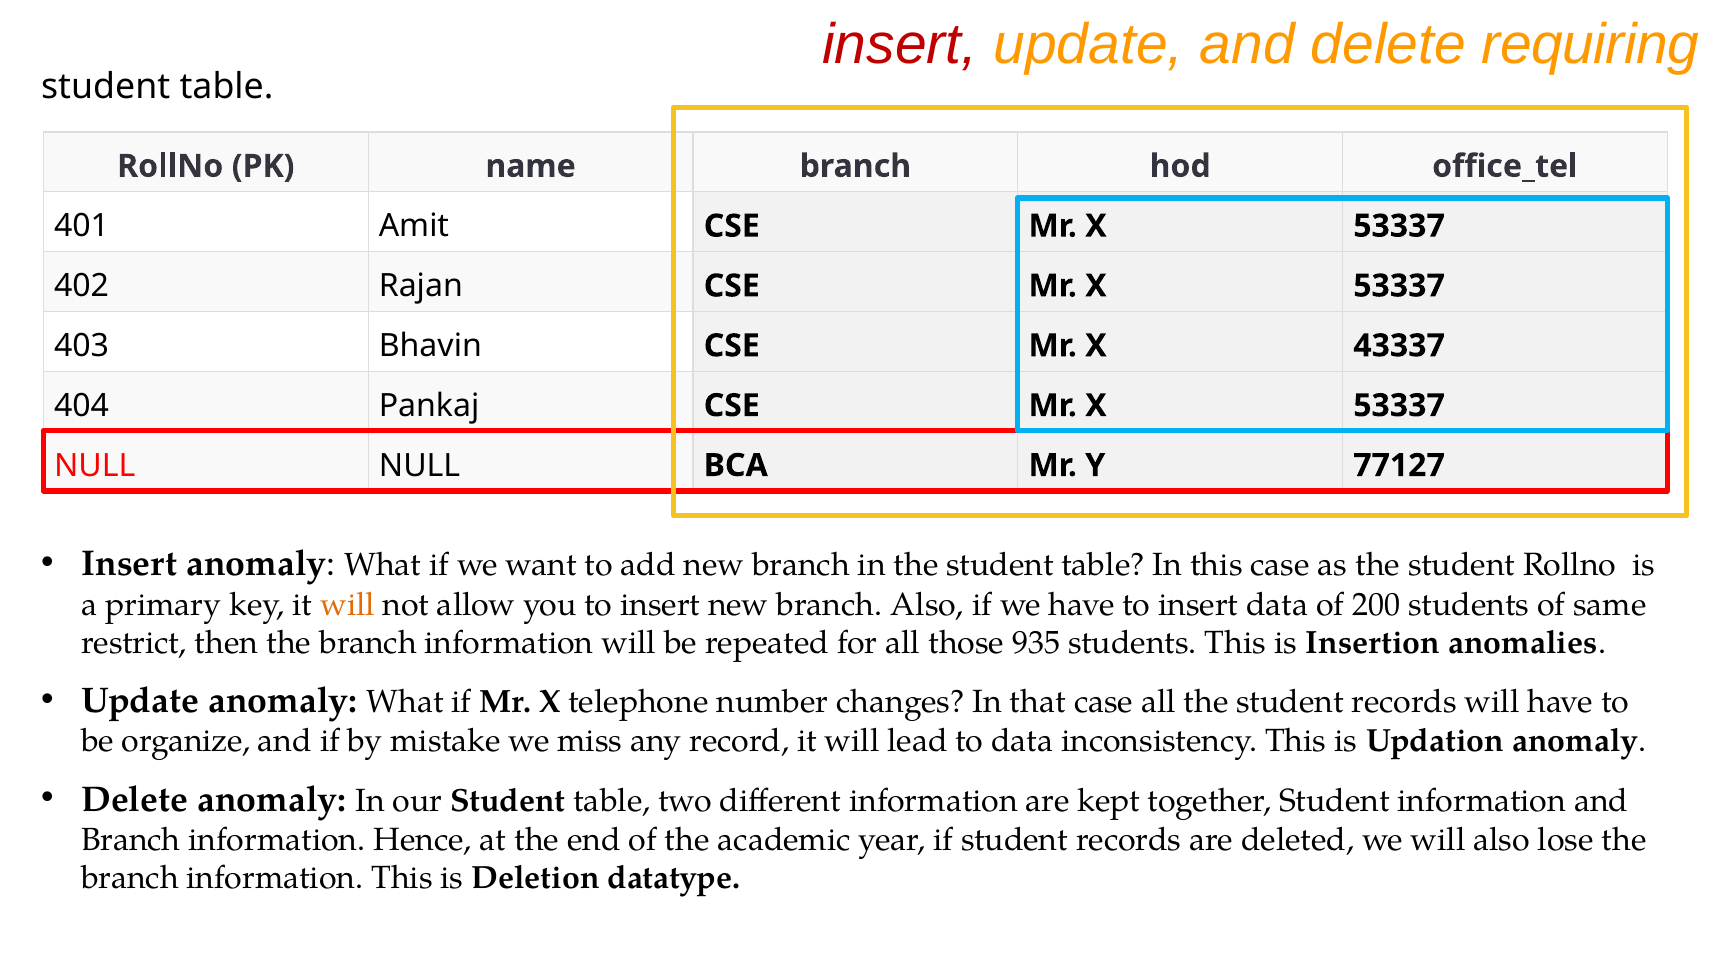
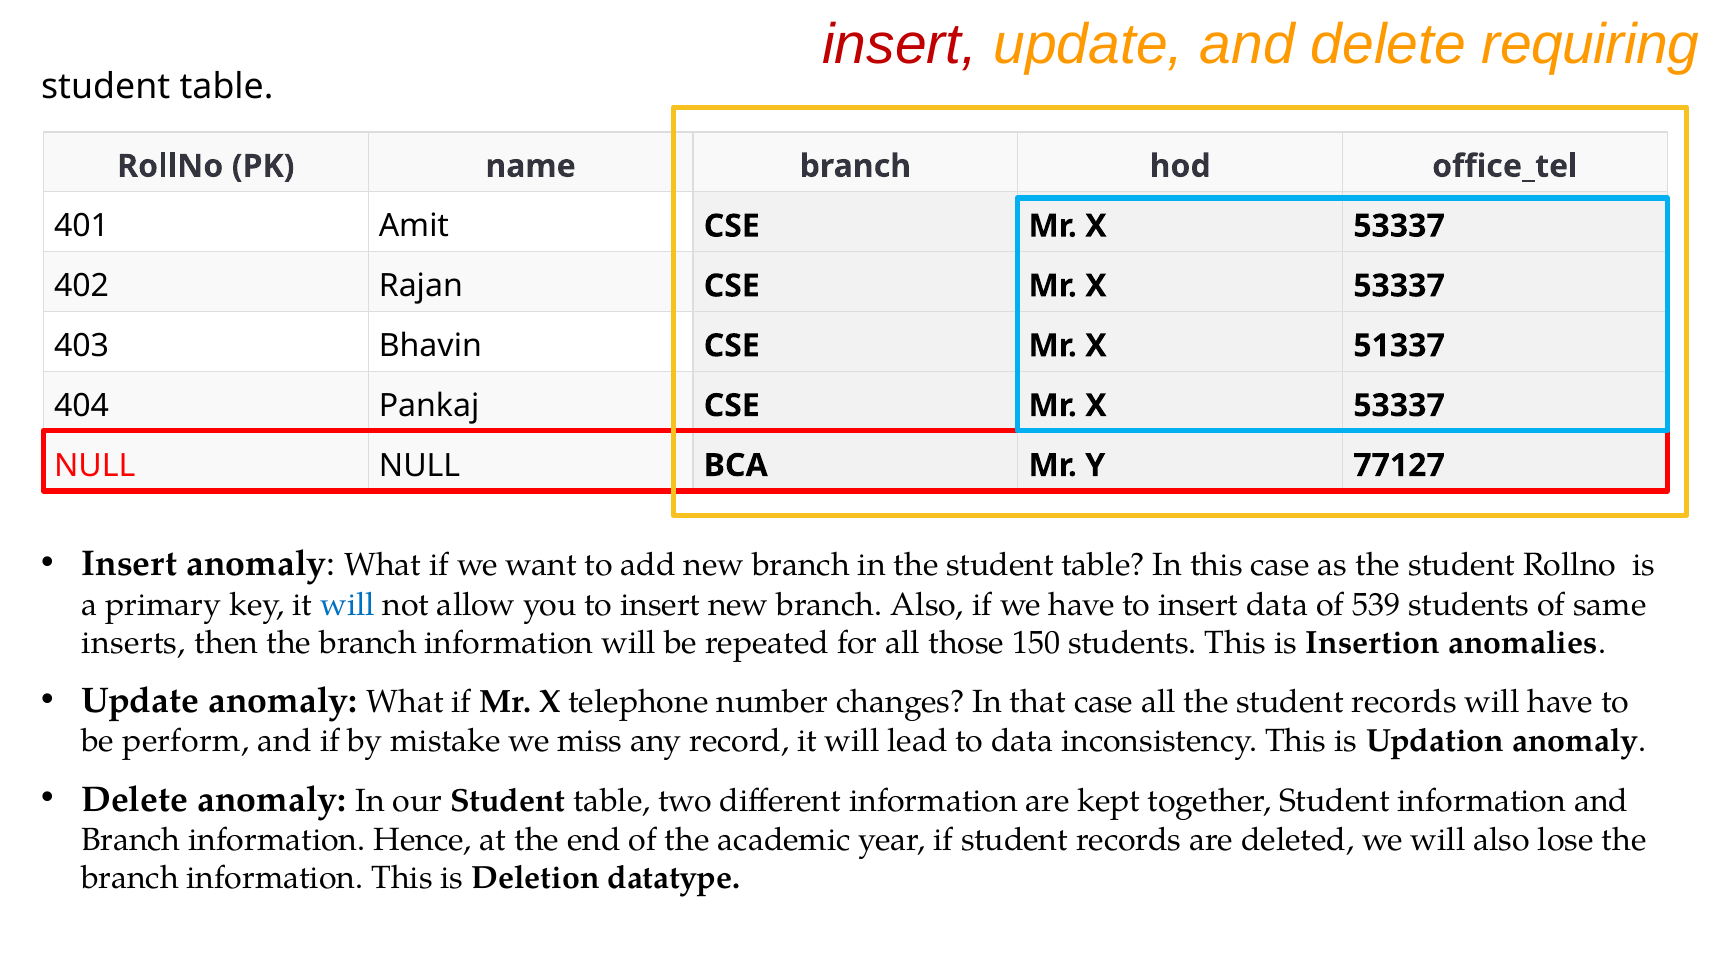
43337: 43337 -> 51337 (1399, 346)
will colour: orange -> blue (348, 605)
200: 200 -> 539 (1377, 605)
restrict: restrict -> inserts (134, 643)
935: 935 -> 150 (1036, 643)
organize: organize -> perform (186, 742)
